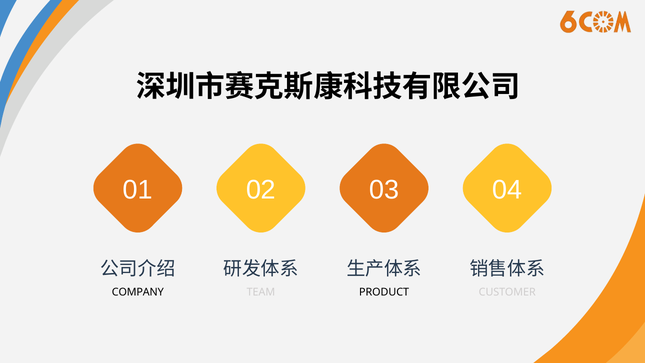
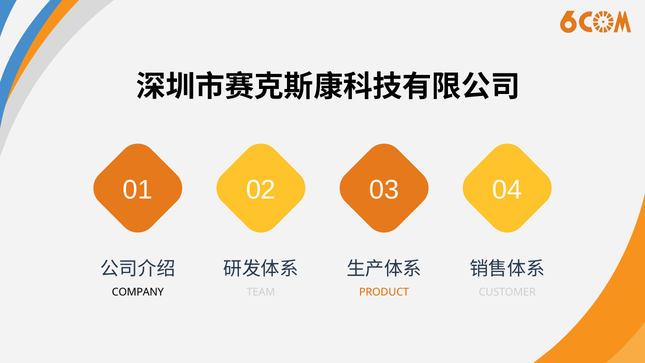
PRODUCT colour: black -> orange (384, 292)
